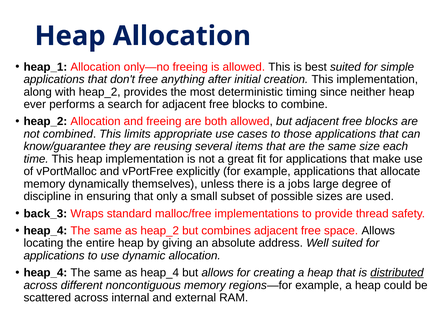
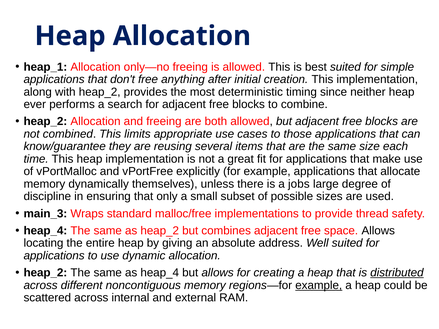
back_3: back_3 -> main_3 (45, 214)
heap_4: heap_4 -> heap_2 (45, 273)
example underline: none -> present (319, 285)
